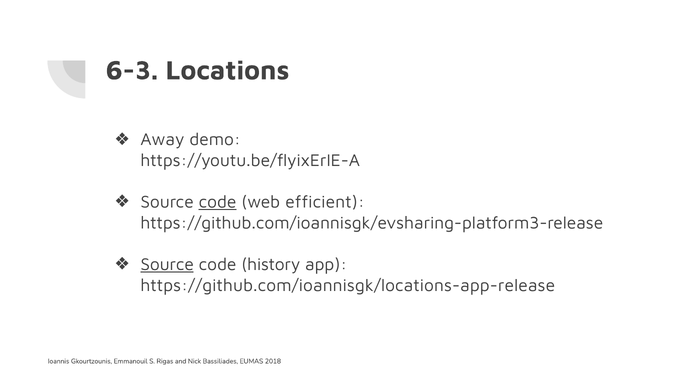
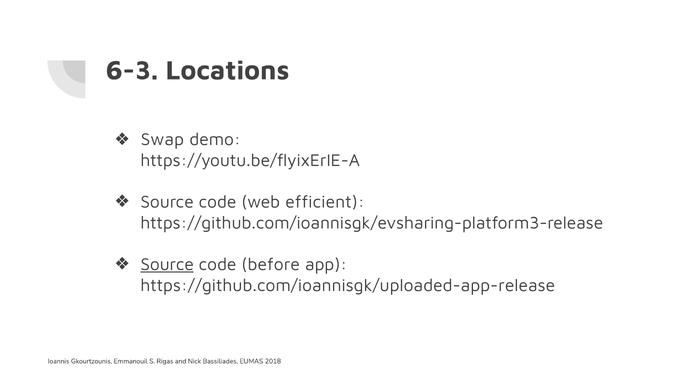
Away: Away -> Swap (162, 140)
code underline: present -> none (218, 202)
history: history -> before (271, 264)
https://github.com/ioannisgk/locations-app-release: https://github.com/ioannisgk/locations-app-release -> https://github.com/ioannisgk/uploaded-app-release (348, 285)
